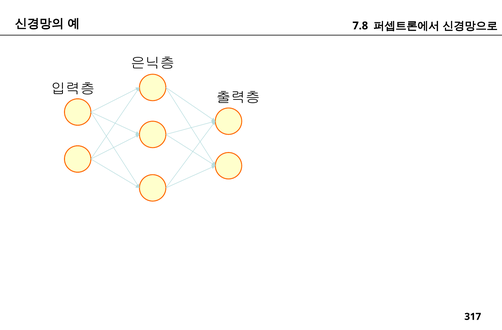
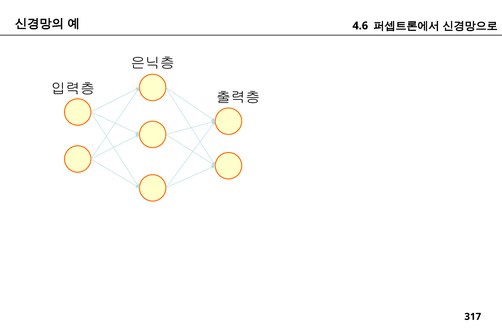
7.8: 7.8 -> 4.6 (360, 26)
